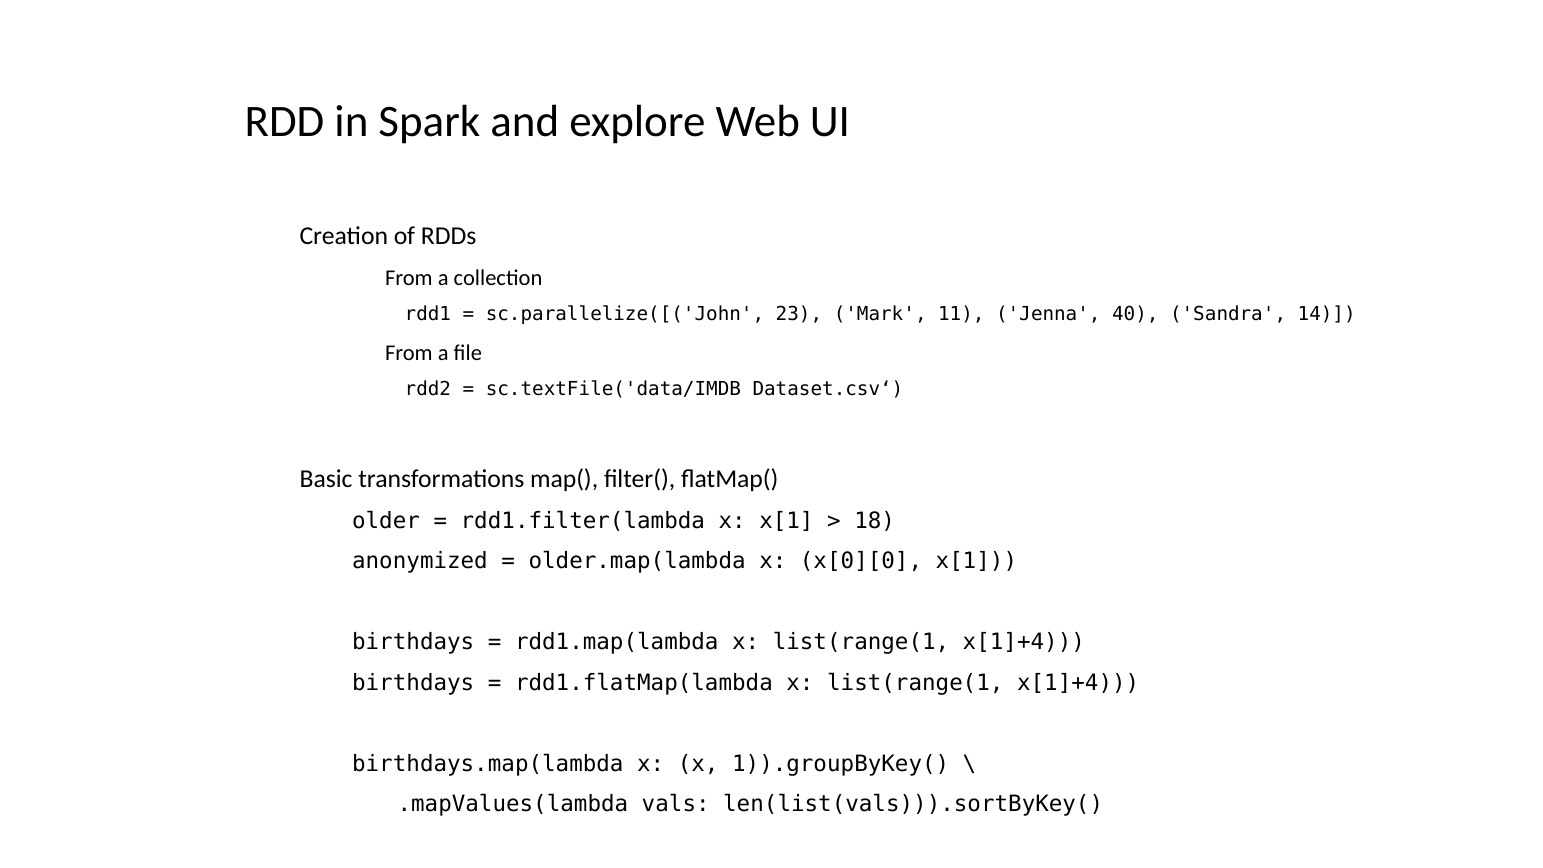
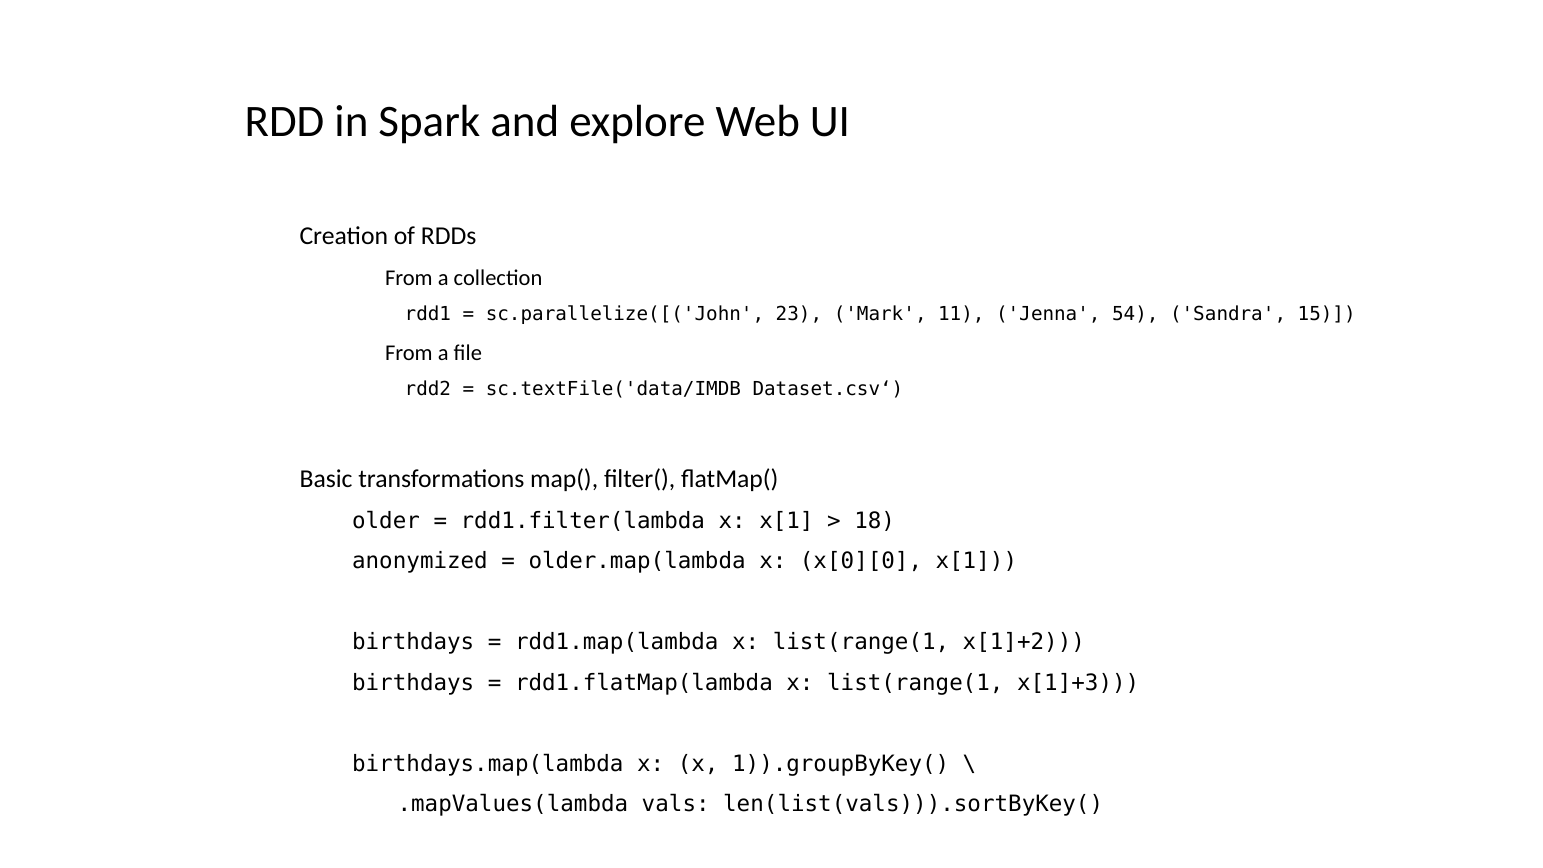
40: 40 -> 54 (1135, 314)
14: 14 -> 15 (1327, 314)
rdd1.map(lambda x list(range(1 x[1]+4: x[1]+4 -> x[1]+2 (1024, 642)
rdd1.flatMap(lambda x list(range(1 x[1]+4: x[1]+4 -> x[1]+3 (1078, 683)
